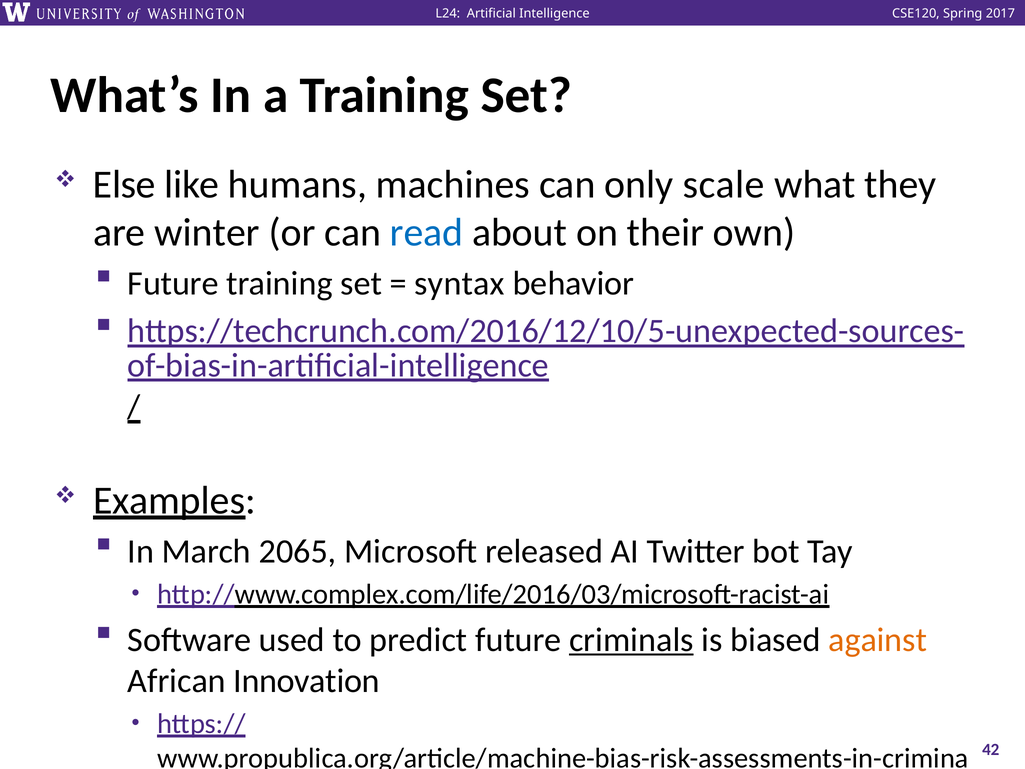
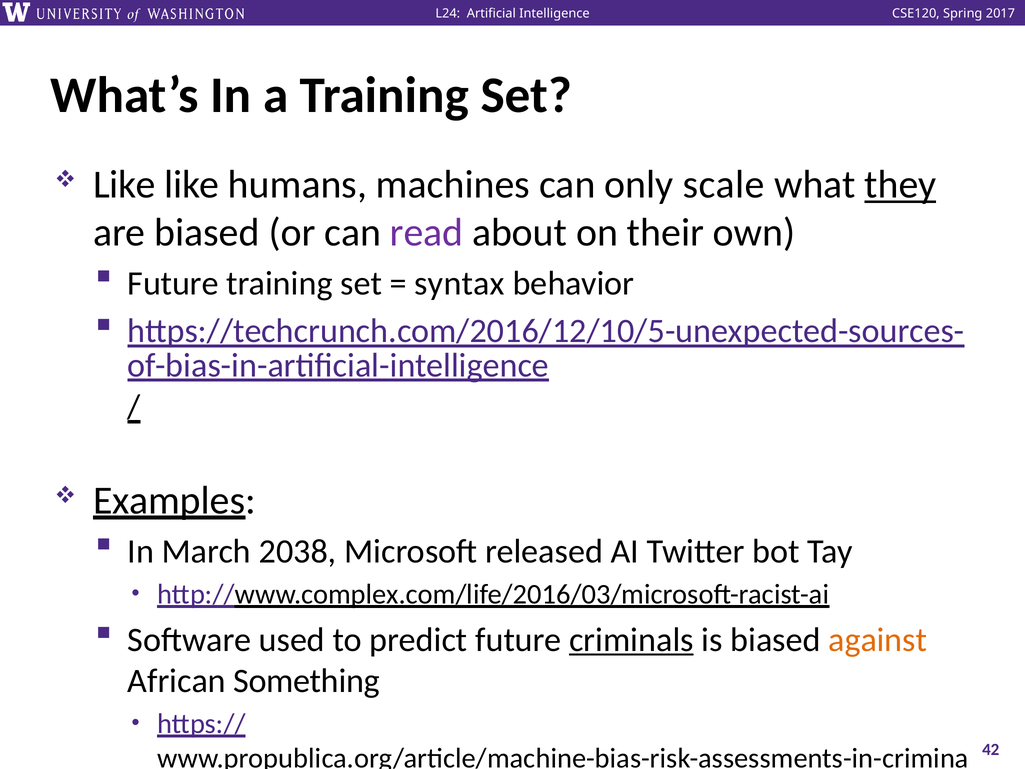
Else: Else -> Like (124, 185)
they underline: none -> present (900, 185)
are winter: winter -> biased (207, 232)
read colour: blue -> purple (427, 232)
2065: 2065 -> 2038 (298, 551)
Innovation: Innovation -> Something (306, 681)
